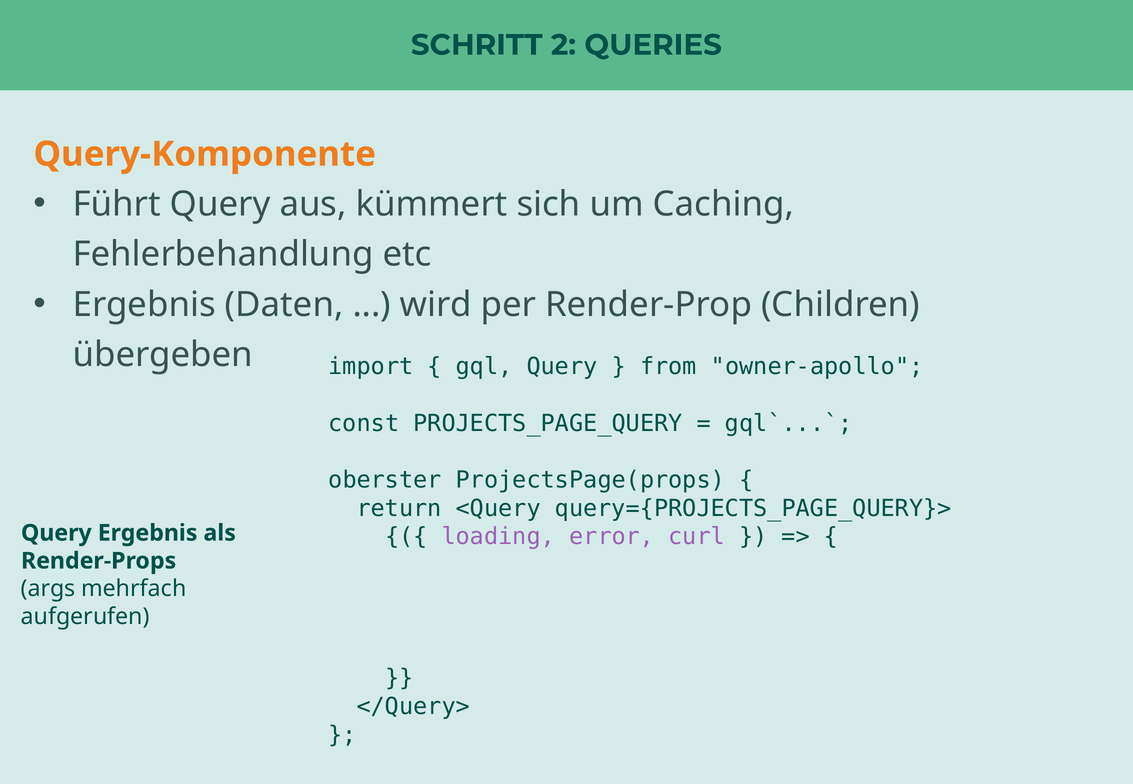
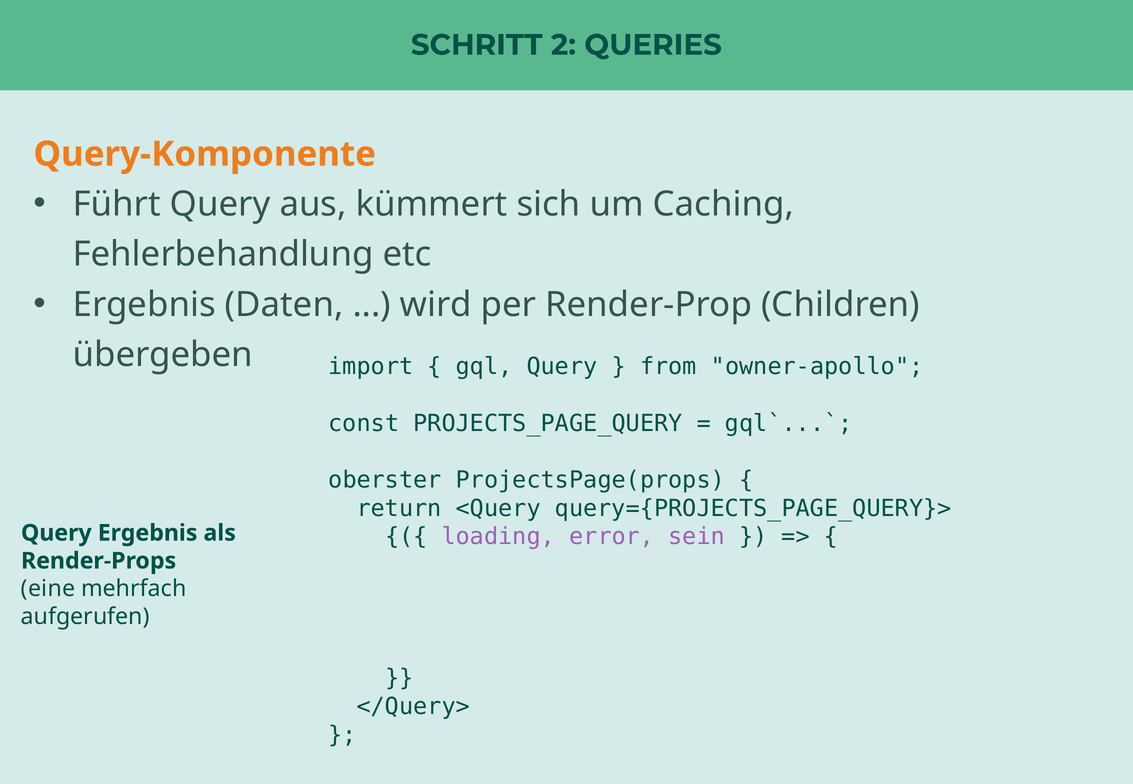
curl: curl -> sein (697, 537)
args: args -> eine (48, 589)
